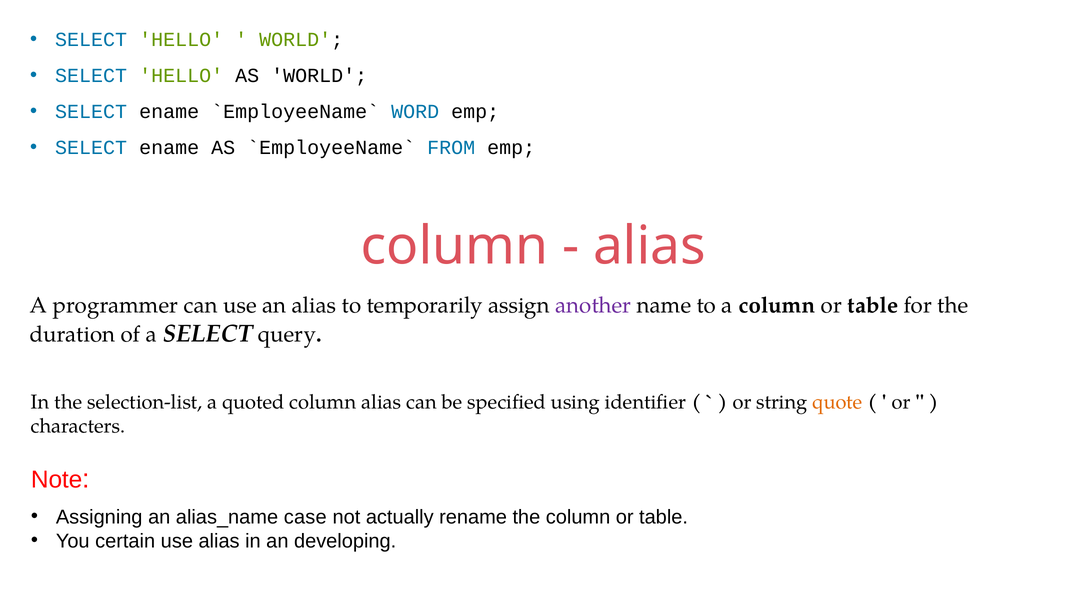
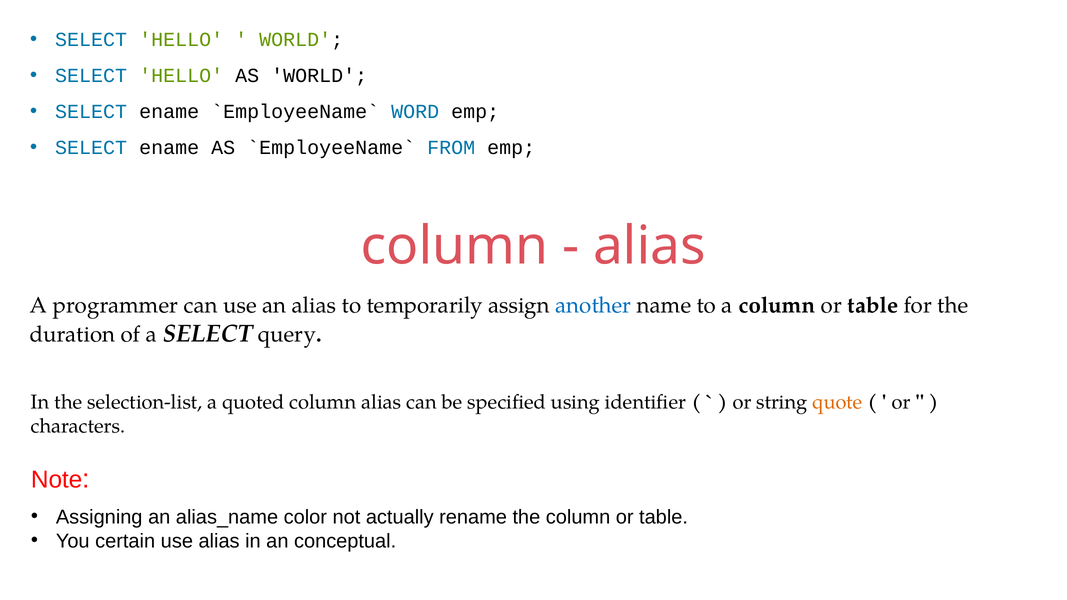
another colour: purple -> blue (593, 306)
case: case -> color (305, 517)
developing: developing -> conceptual (345, 541)
